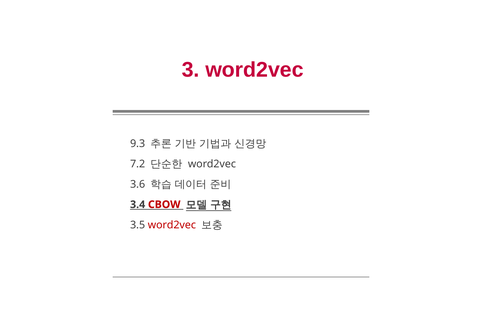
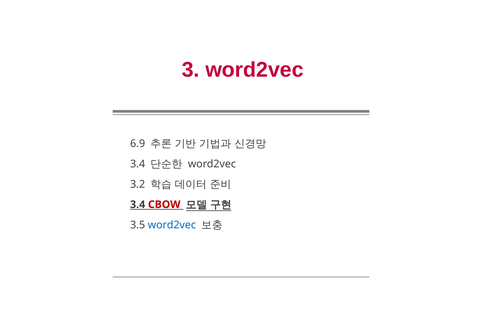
9.3: 9.3 -> 6.9 (138, 144)
7.2: 7.2 -> 3.4 (138, 164)
3.6: 3.6 -> 3.2 (138, 184)
word2vec colour: red -> blue (172, 225)
